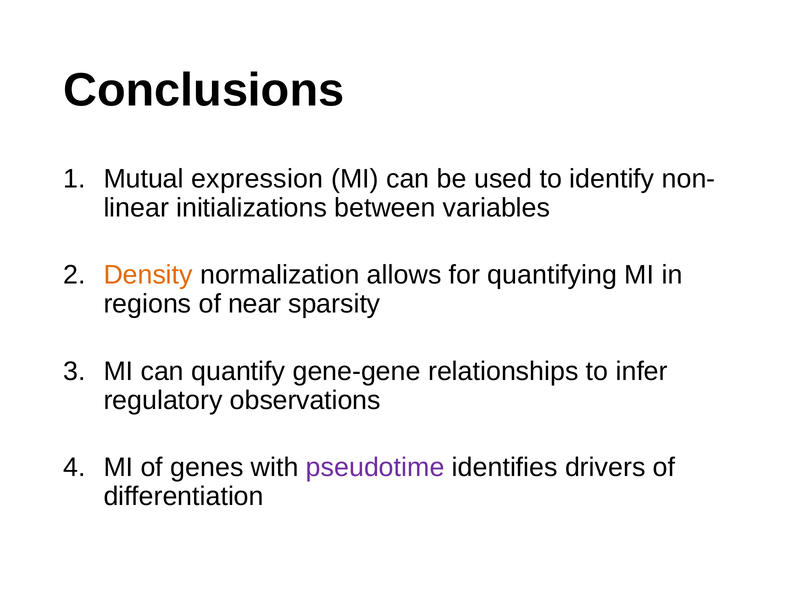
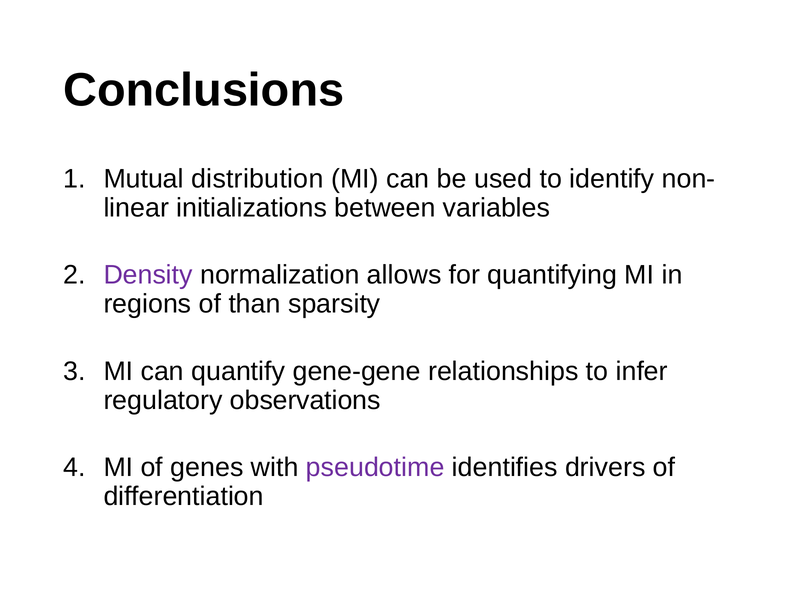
expression: expression -> distribution (257, 179)
Density colour: orange -> purple (148, 275)
near: near -> than (255, 304)
